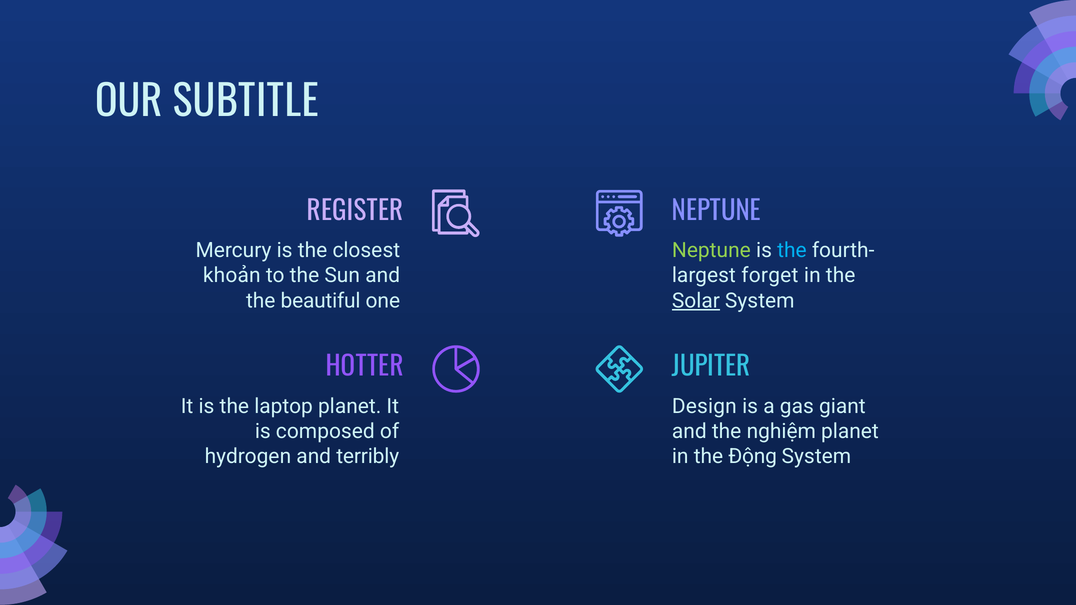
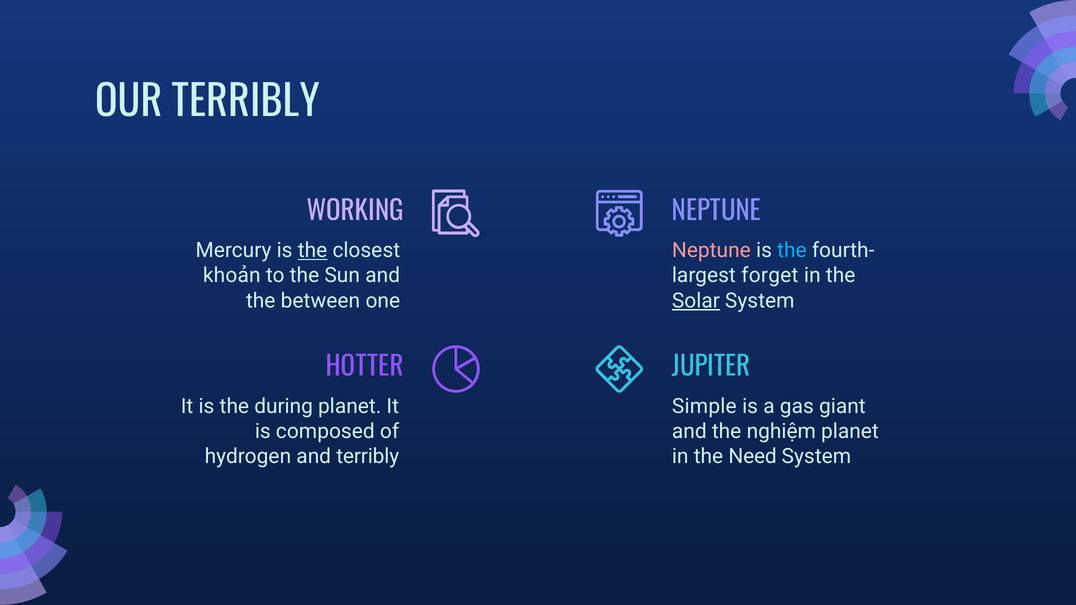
OUR SUBTITLE: SUBTITLE -> TERRIBLY (246, 102)
REGISTER: REGISTER -> WORKING (355, 211)
the underline: none -> present (313, 251)
Neptune colour: light green -> pink (711, 251)
beautiful: beautiful -> between (320, 301)
laptop: laptop -> during (284, 406)
Design: Design -> Simple (704, 406)
Động: Động -> Need (753, 457)
